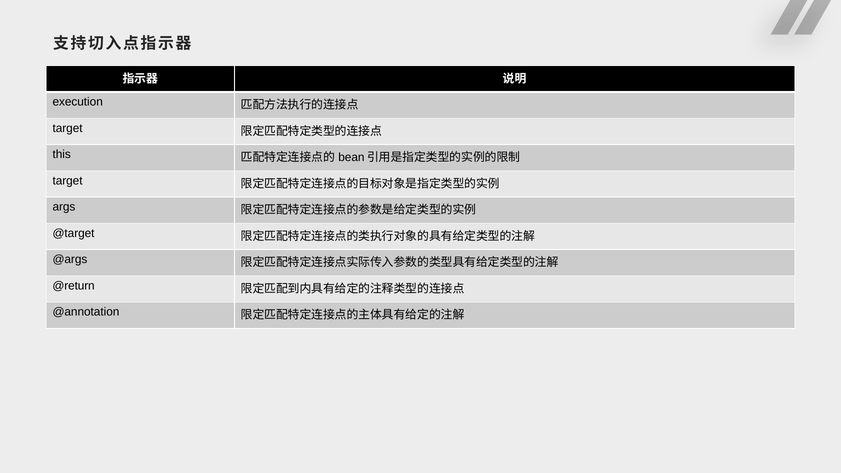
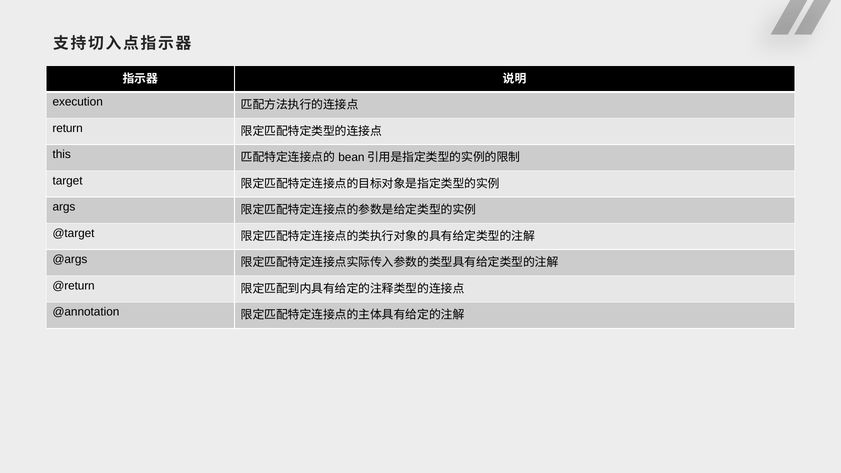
target: target -> return (68, 128)
